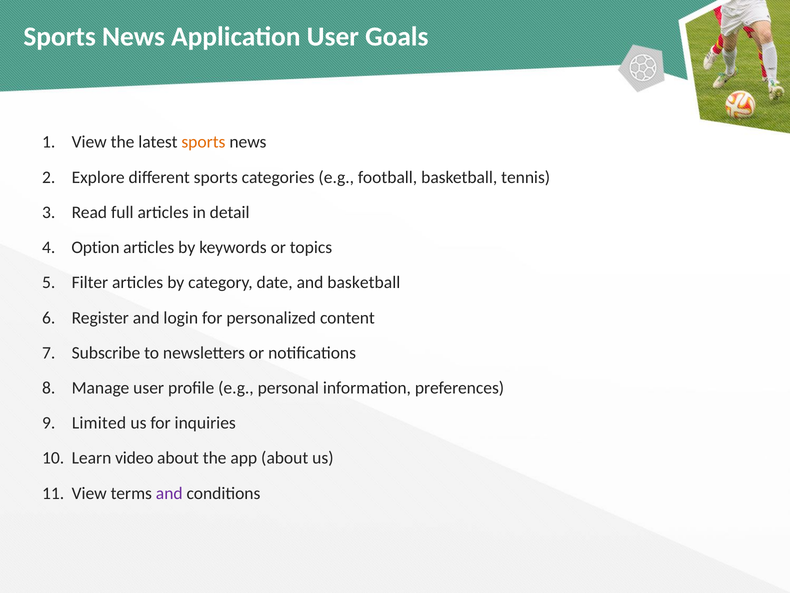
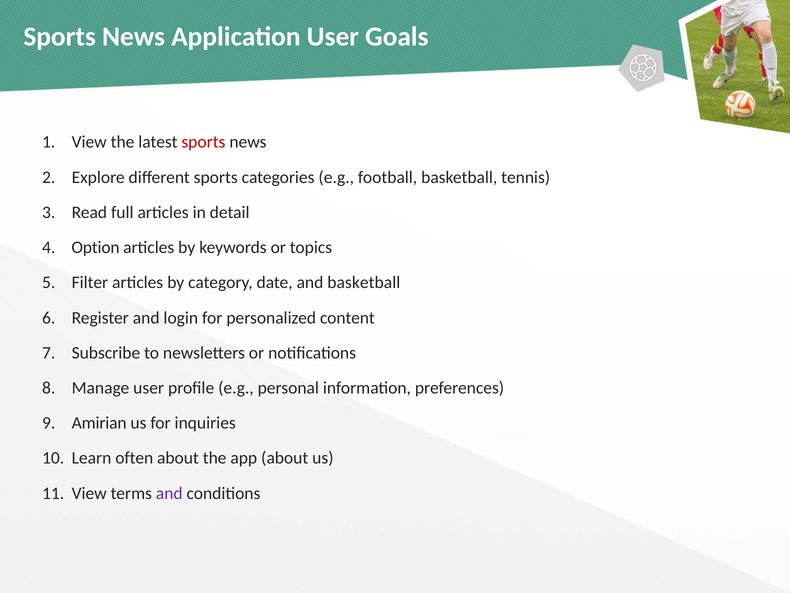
sports colour: orange -> red (203, 142)
Limited: Limited -> Amirian (99, 423)
video: video -> often (134, 458)
